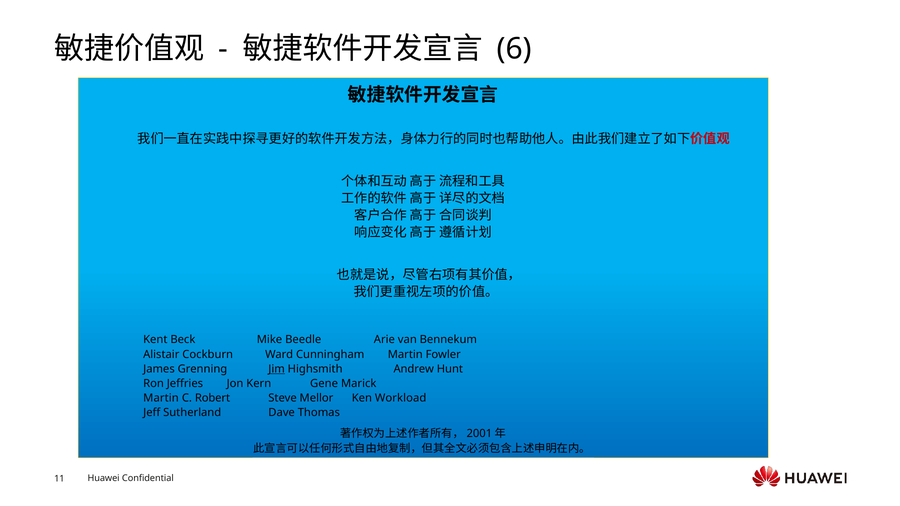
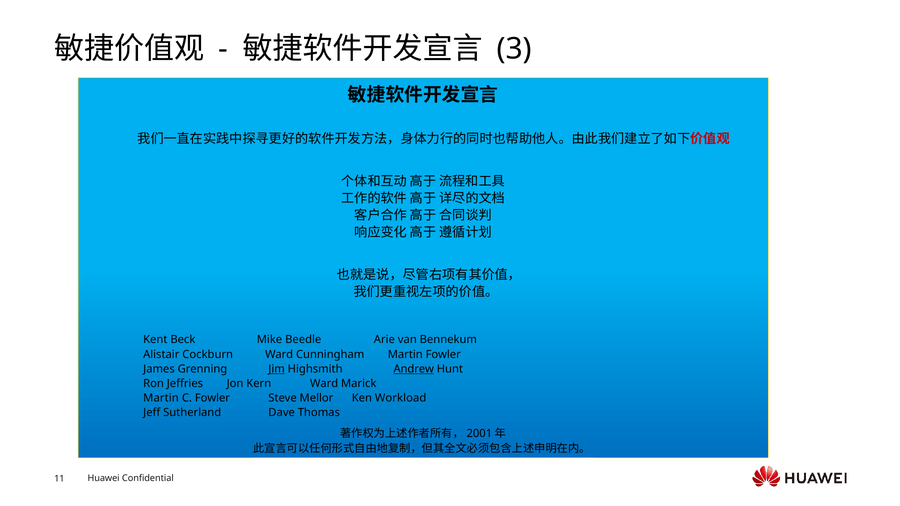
6: 6 -> 3 (514, 49)
Andrew underline: none -> present (414, 369)
Kern Gene: Gene -> Ward (324, 384)
C Robert: Robert -> Fowler (212, 398)
